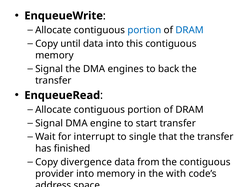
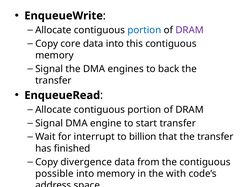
DRAM colour: blue -> purple (190, 30)
until: until -> core (71, 44)
single: single -> billion (143, 137)
provider: provider -> possible (54, 174)
